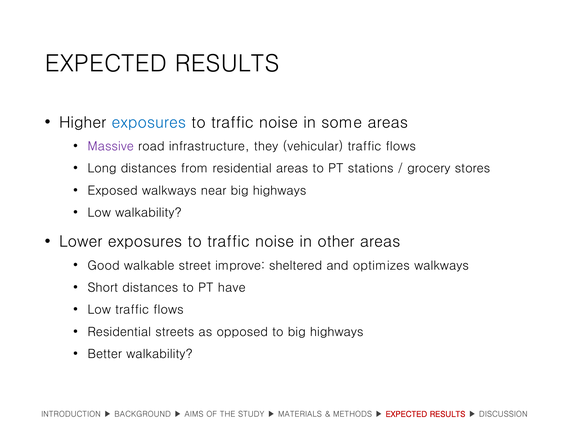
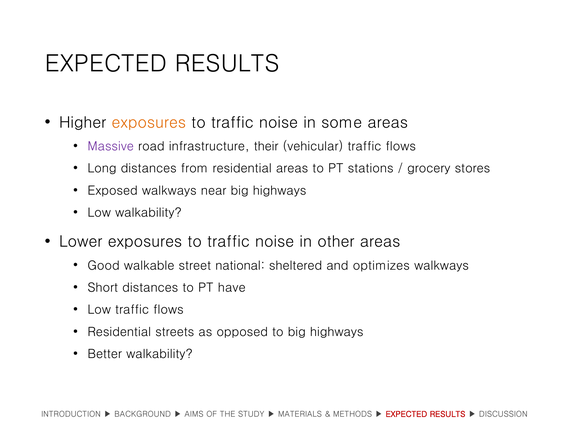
exposures colour: blue -> orange (149, 122)
they: they -> their (266, 146)
improve: improve -> national (240, 265)
